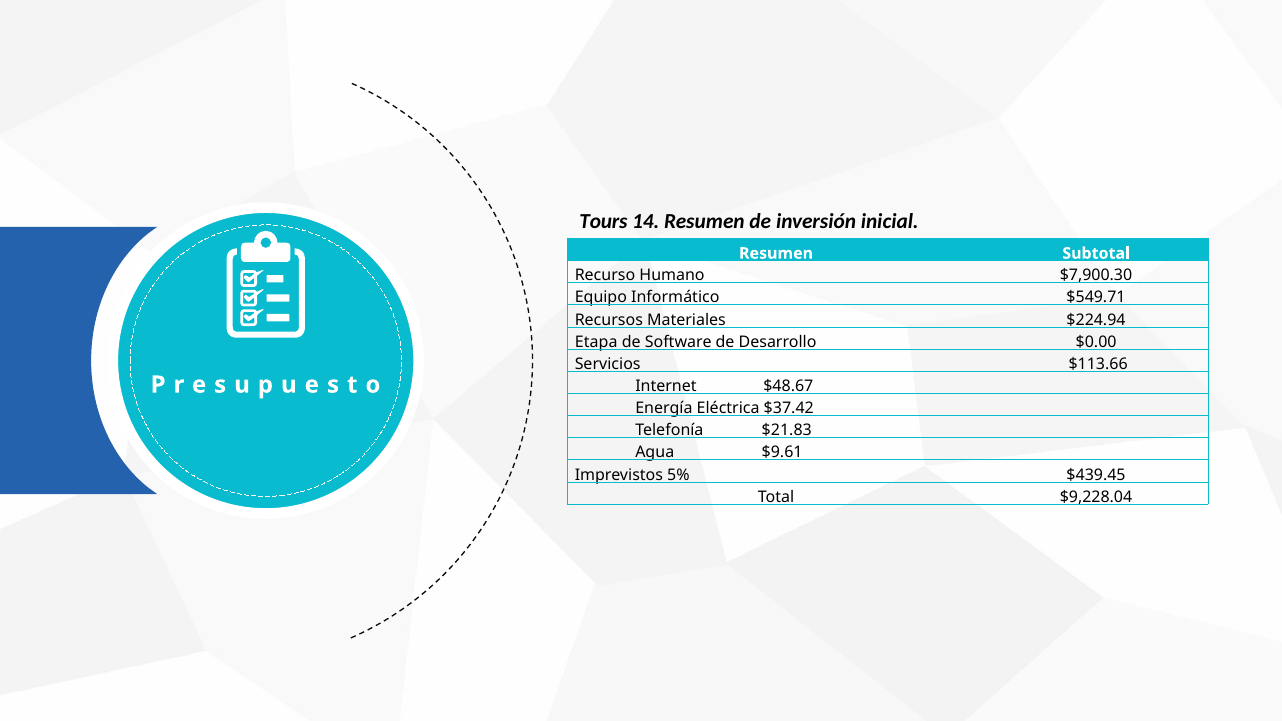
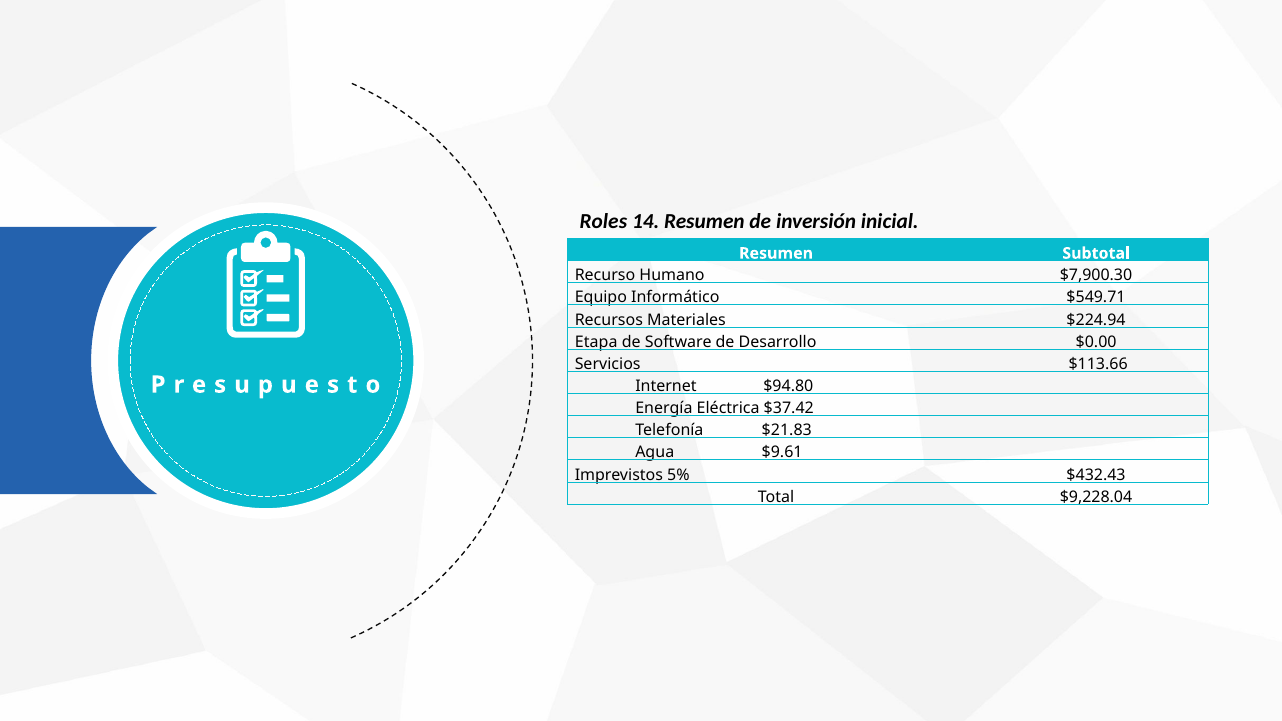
Tours: Tours -> Roles (603, 222)
$48.67: $48.67 -> $94.80 (788, 386)
$439.45: $439.45 -> $432.43 (1096, 475)
